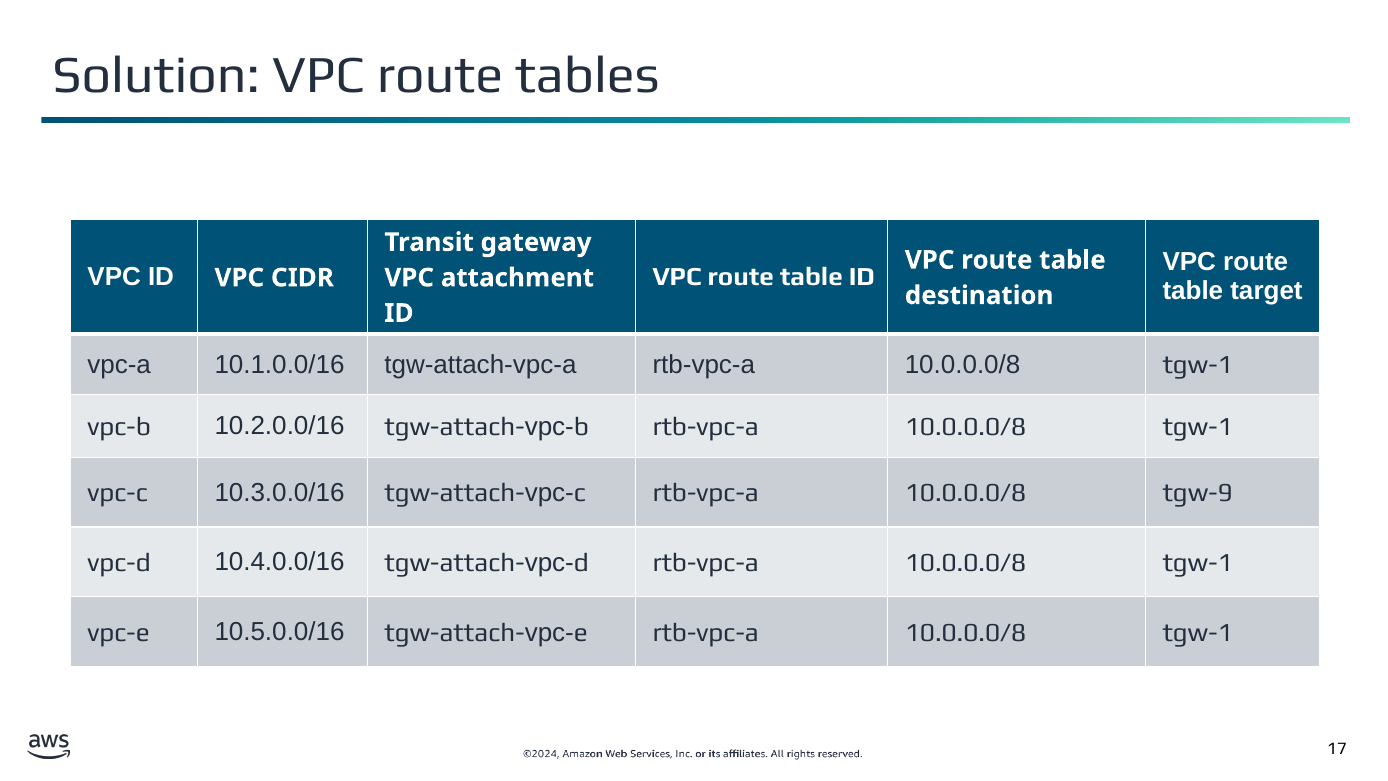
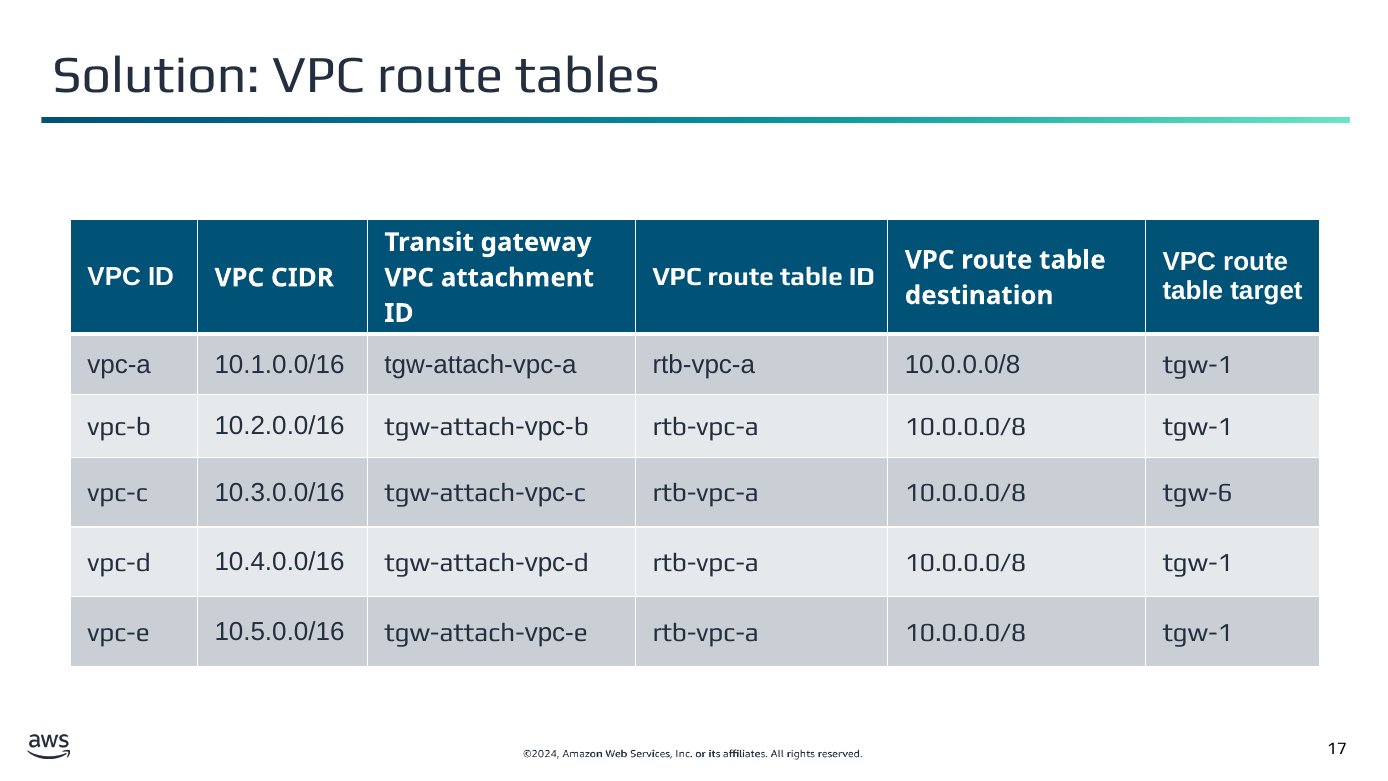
tgw-9: tgw-9 -> tgw-6 (1198, 493)
